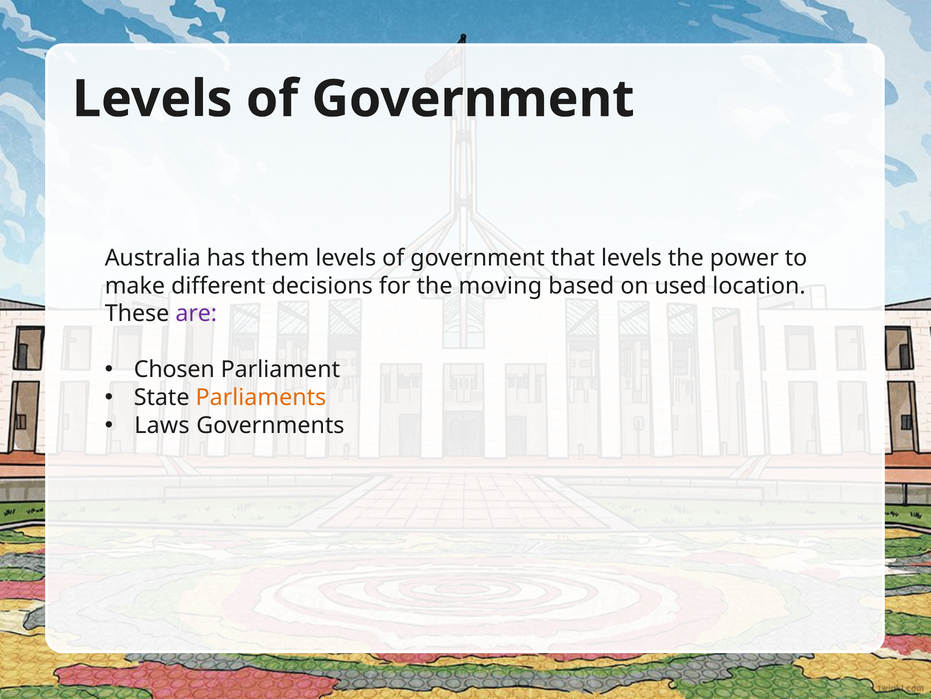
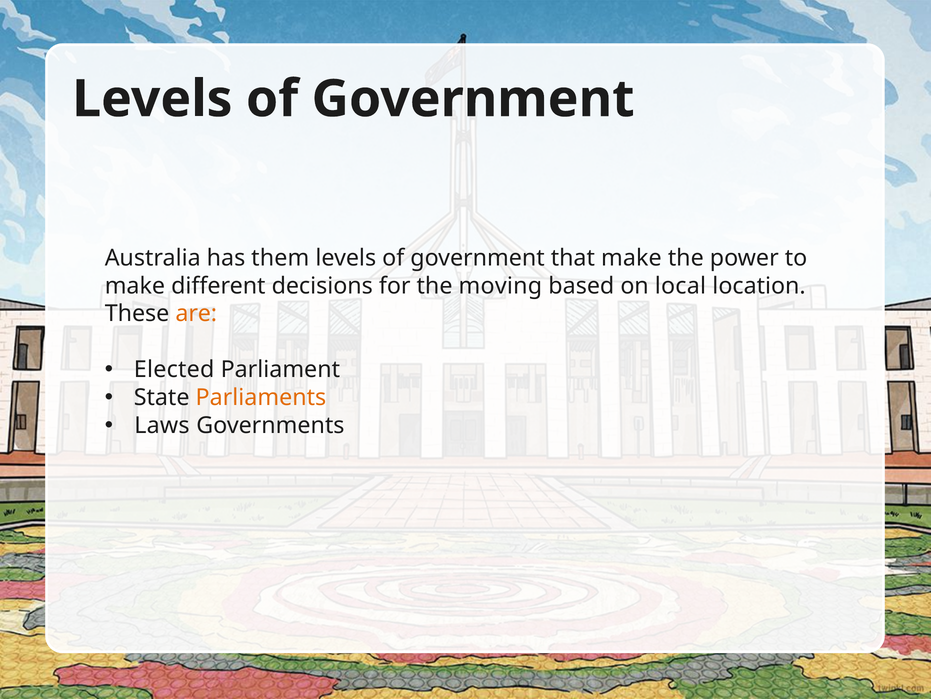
that levels: levels -> make (631, 258)
used: used -> local (680, 286)
are colour: purple -> orange (196, 313)
Chosen: Chosen -> Elected (174, 369)
